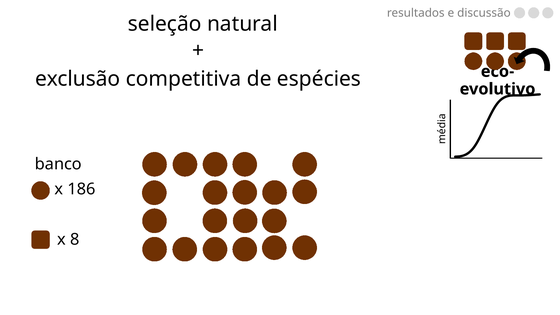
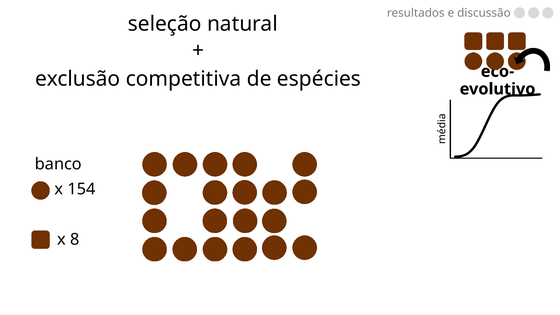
186: 186 -> 154 (81, 189)
